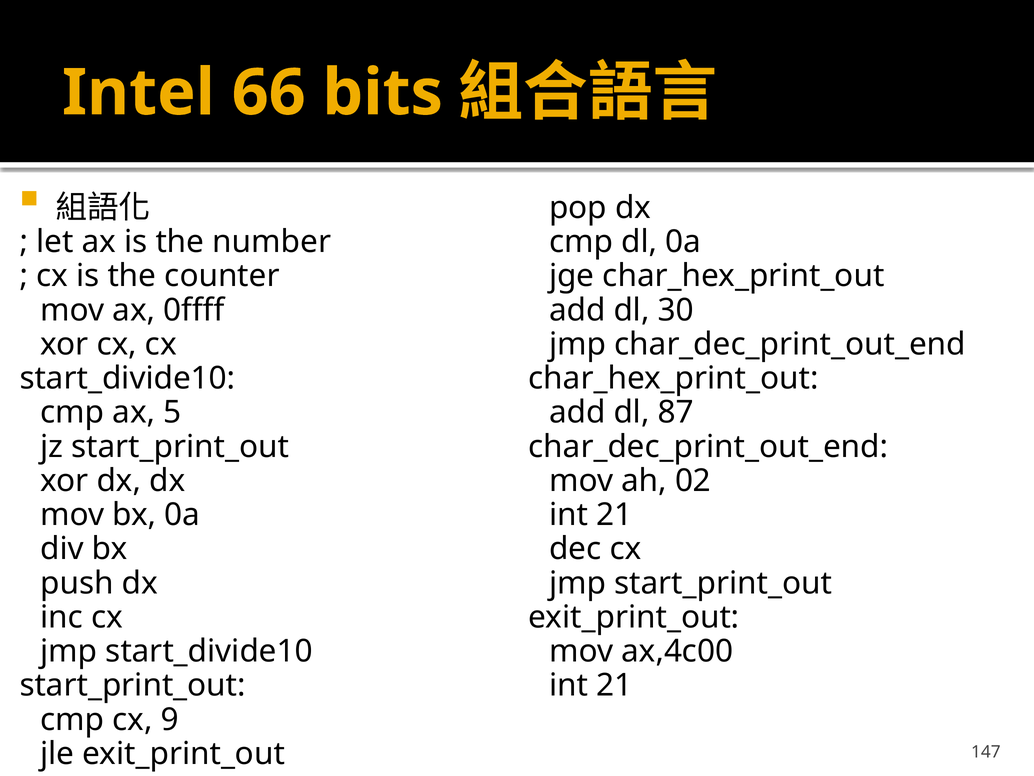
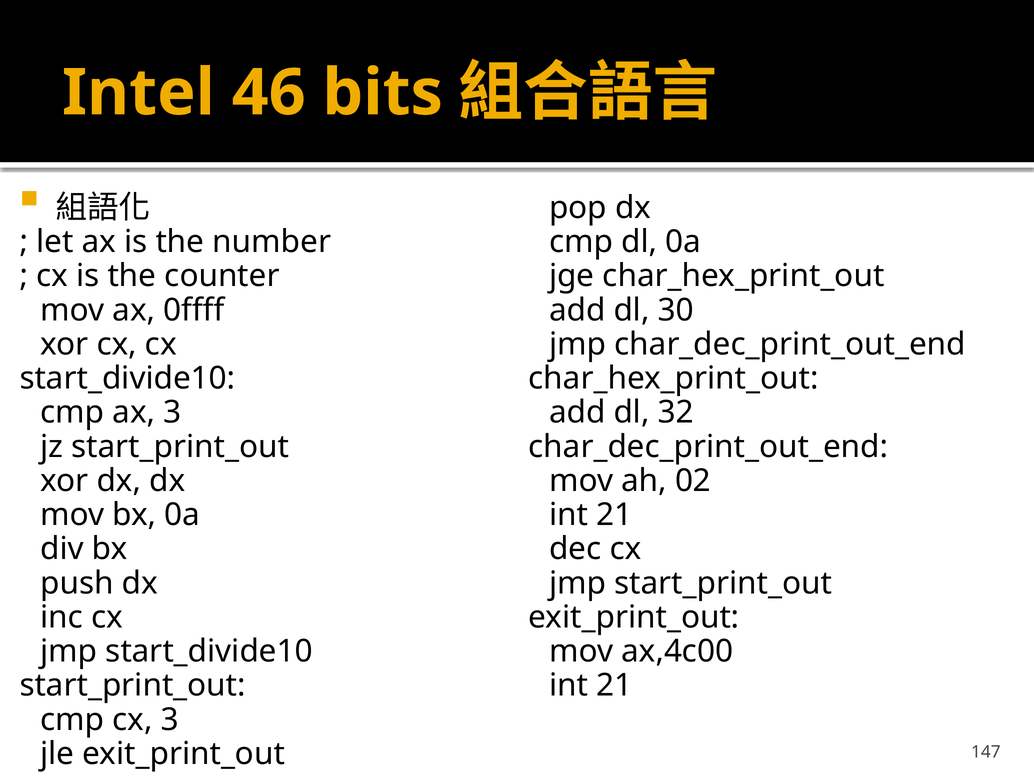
66: 66 -> 46 (269, 93)
ax 5: 5 -> 3 (172, 412)
87: 87 -> 32 (676, 412)
cx 9: 9 -> 3 (170, 719)
